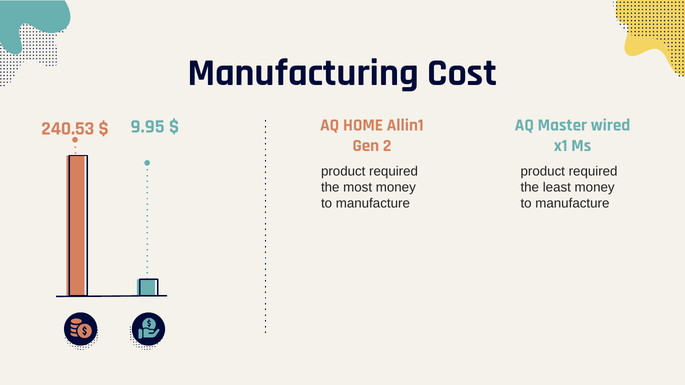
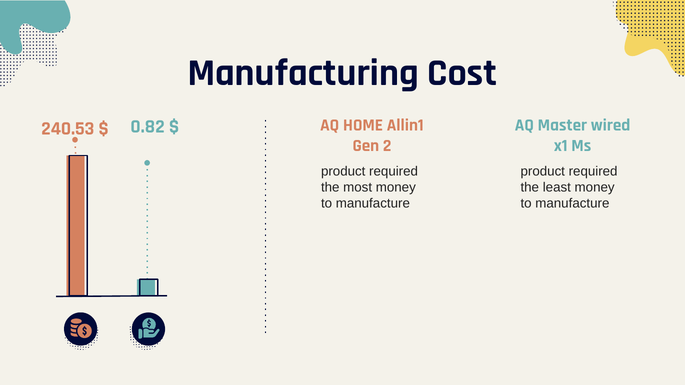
9.95: 9.95 -> 0.82 (148, 127)
